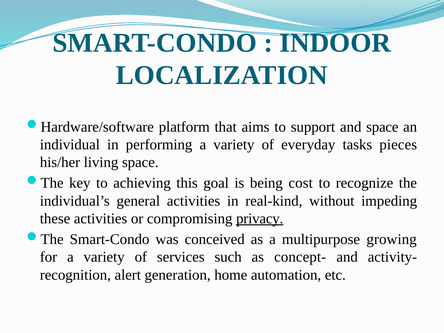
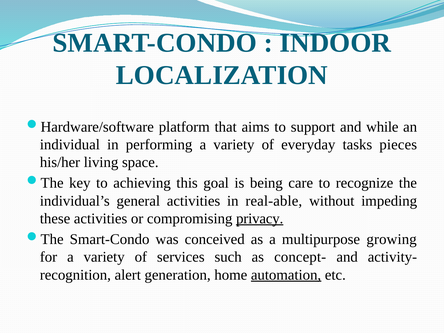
and space: space -> while (382, 127)
cost: cost -> care (301, 183)
real-kind: real-kind -> real-able (274, 201)
automation underline: none -> present (286, 275)
